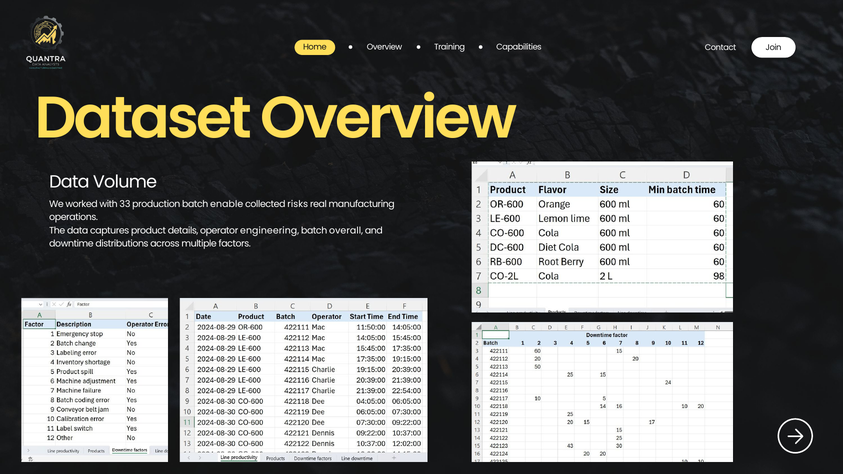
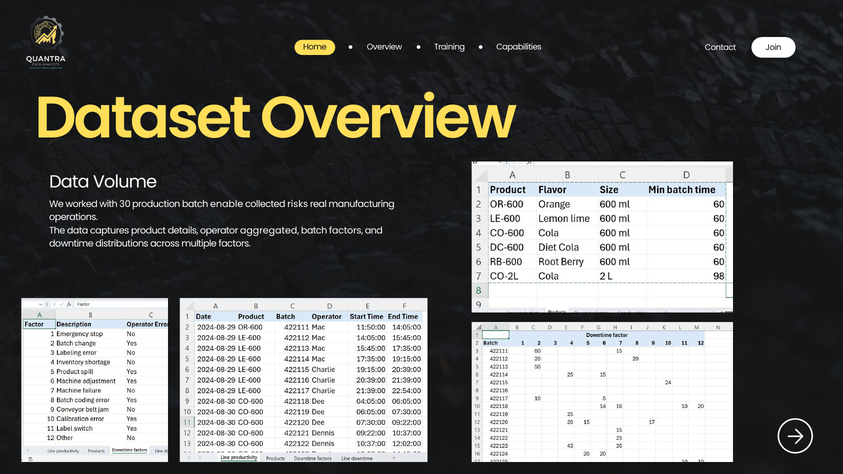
33: 33 -> 30 (125, 204)
engineering: engineering -> aggregated (270, 231)
batch overall: overall -> factors (346, 231)
